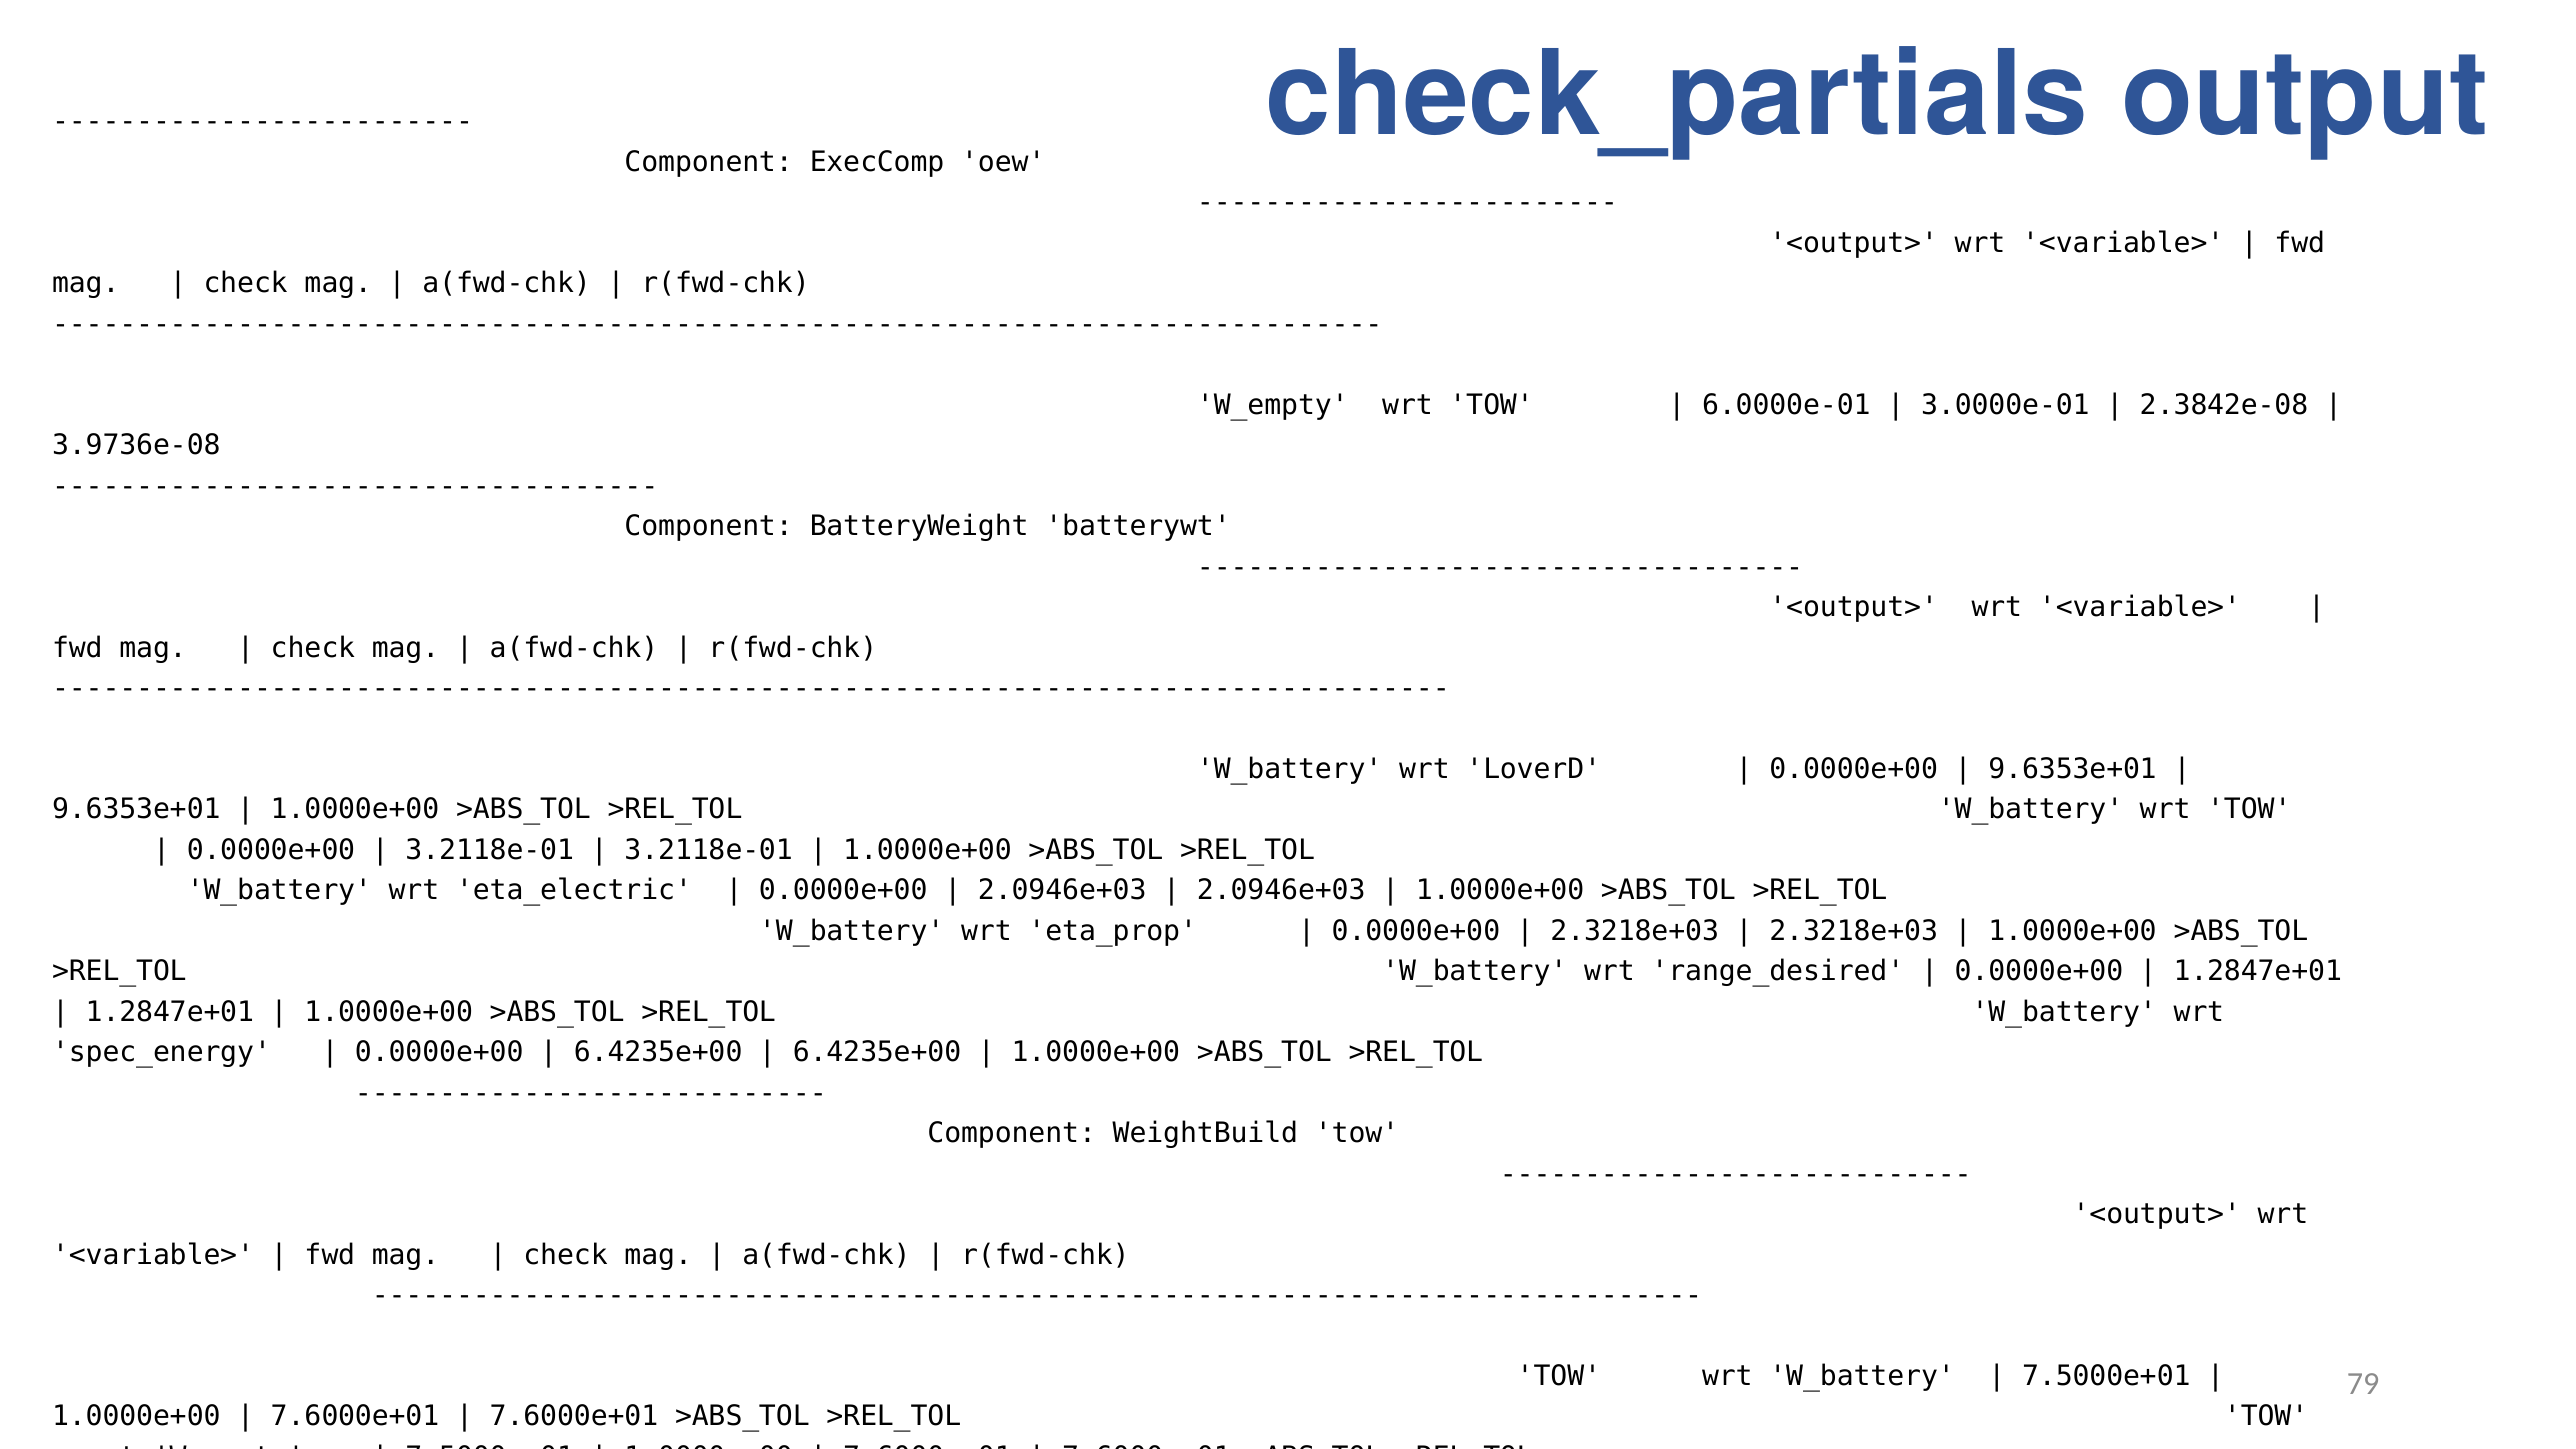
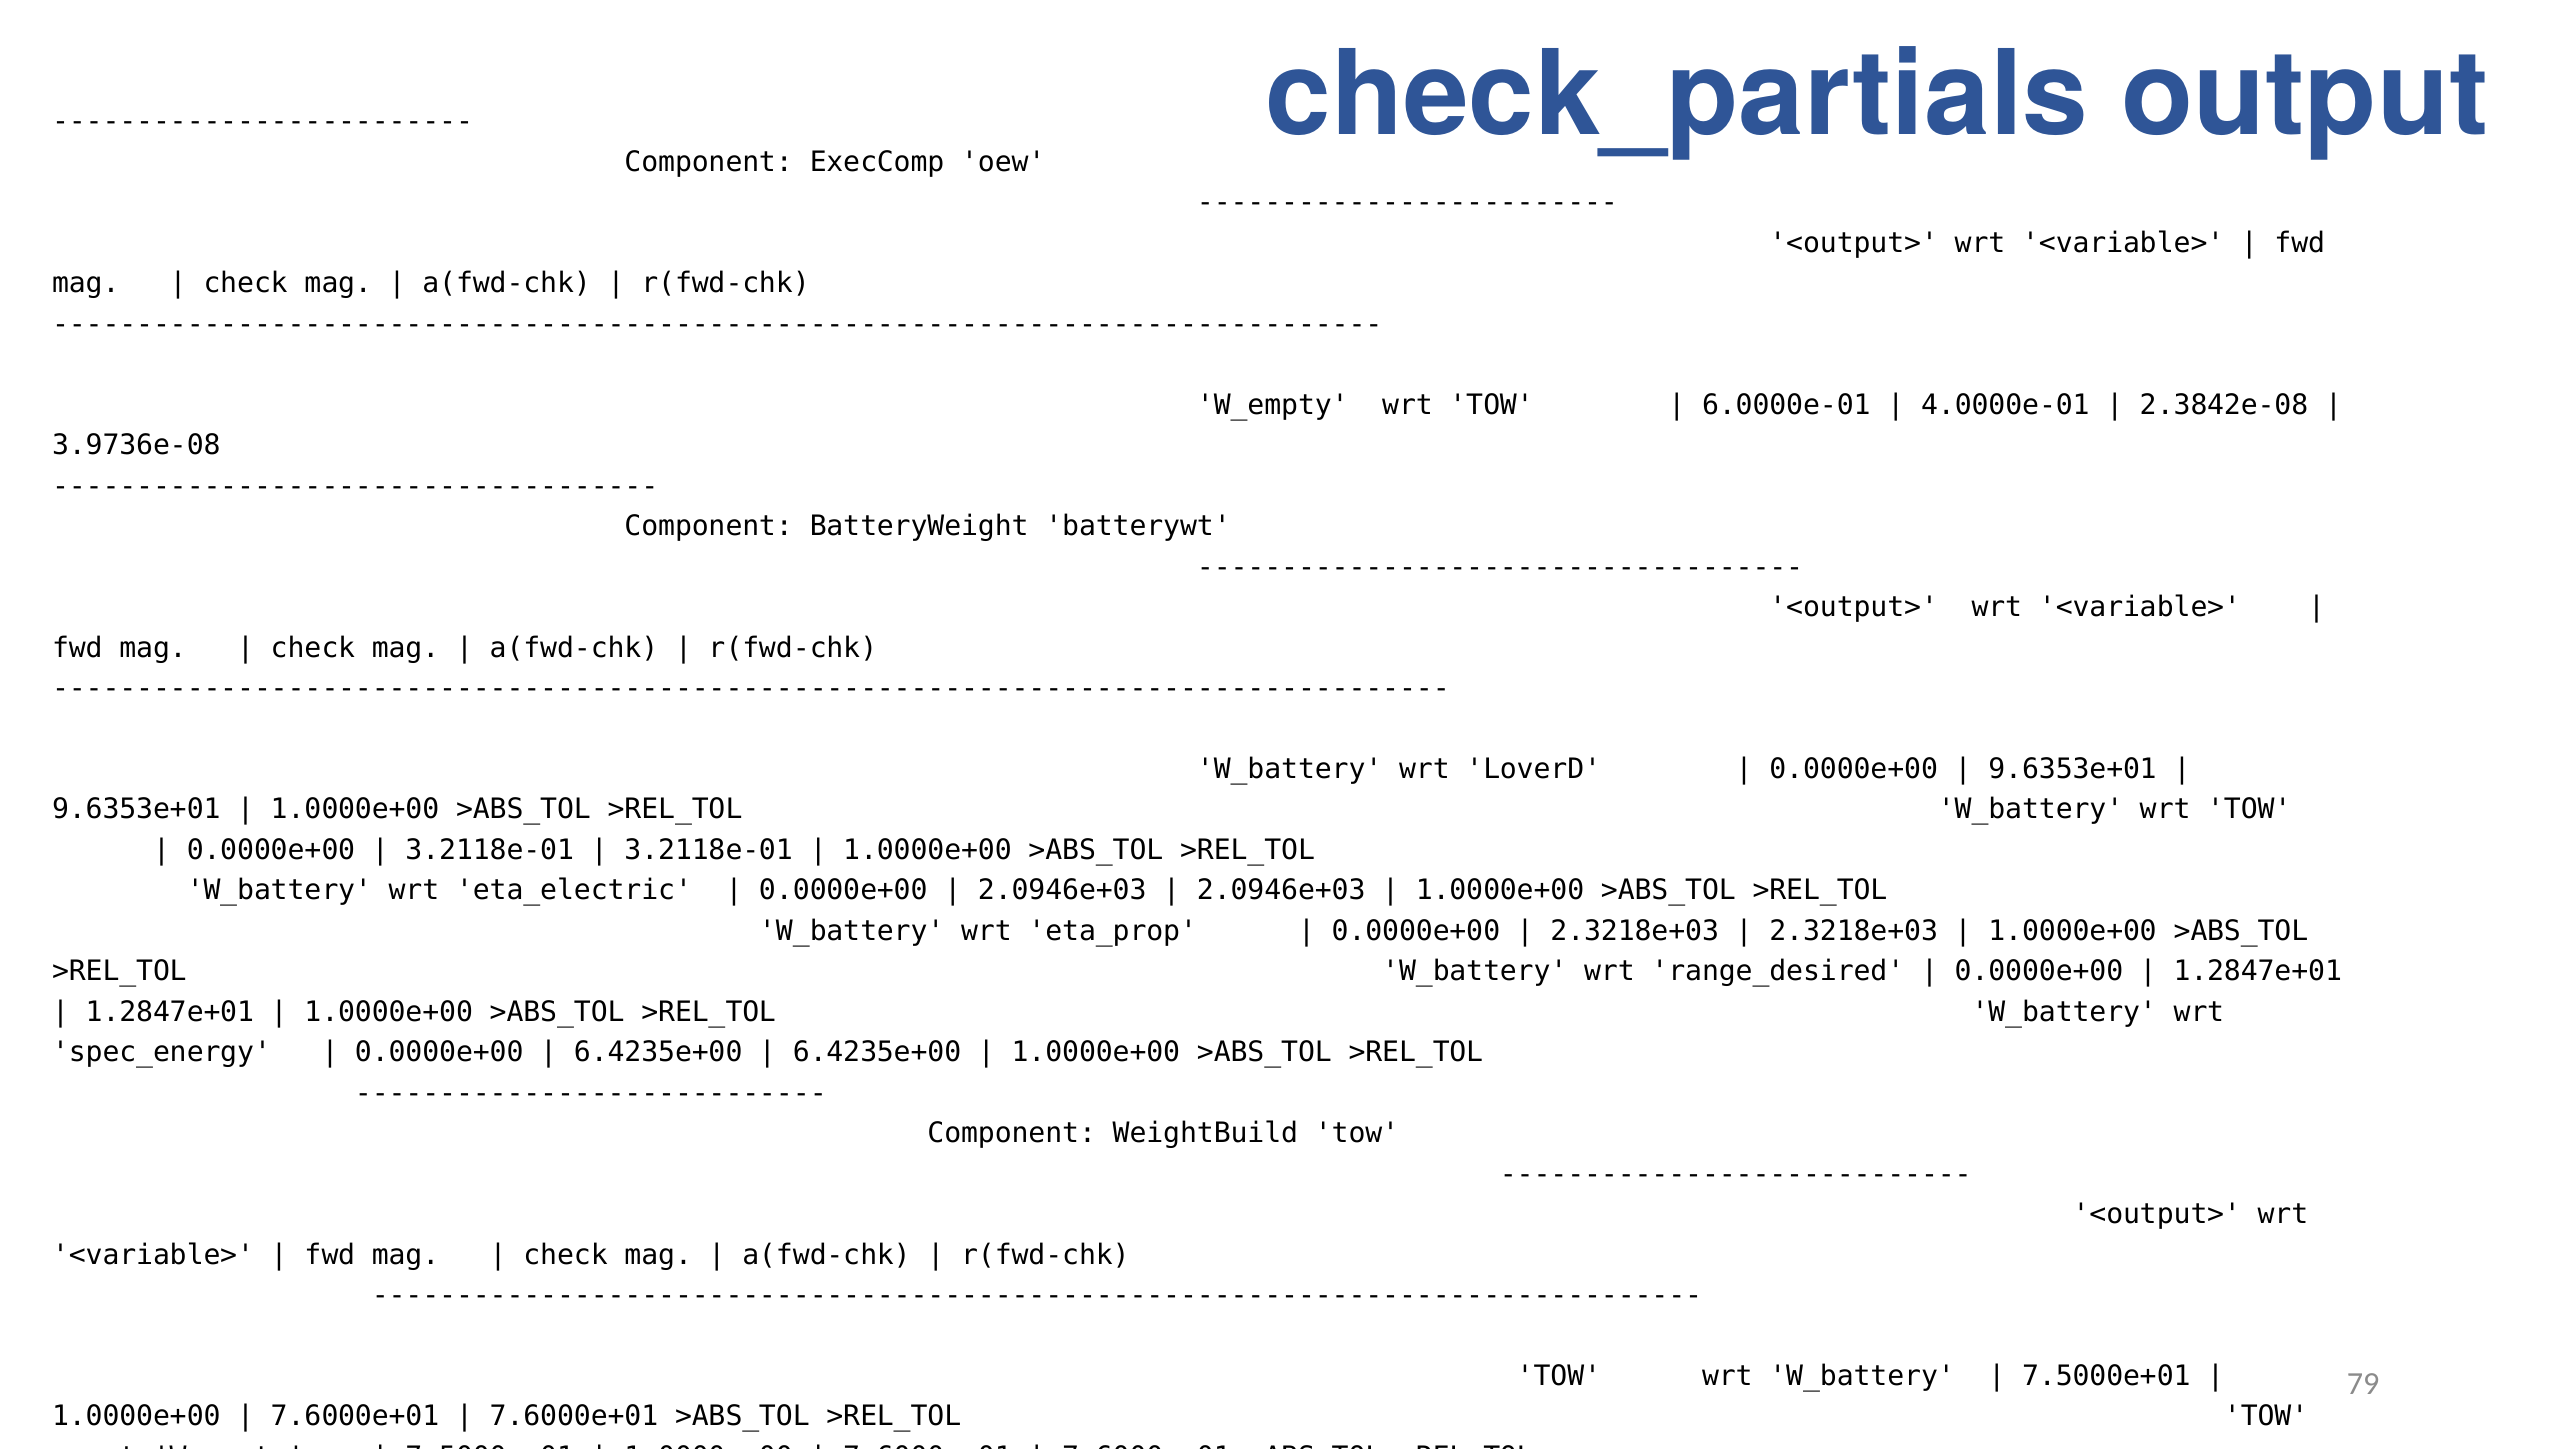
3.0000e-01: 3.0000e-01 -> 4.0000e-01 (2005, 405)
